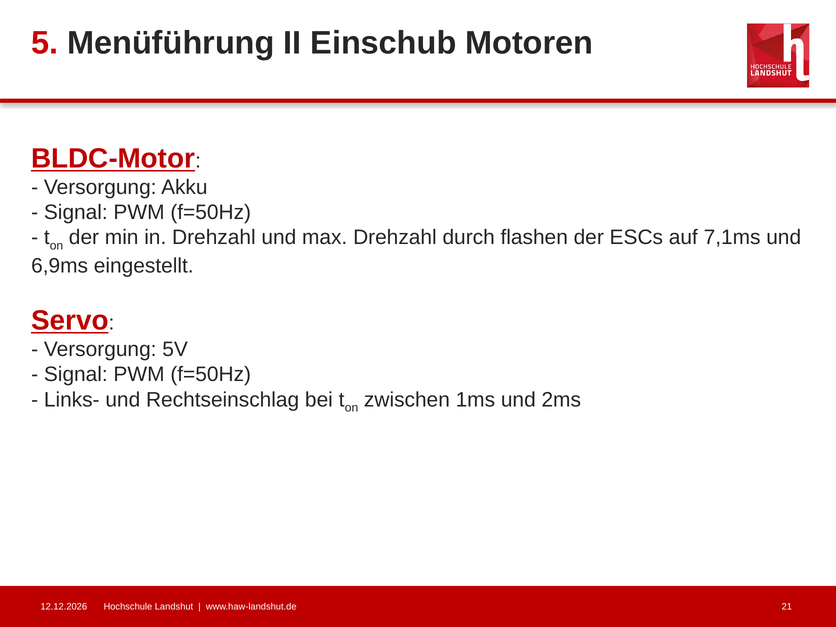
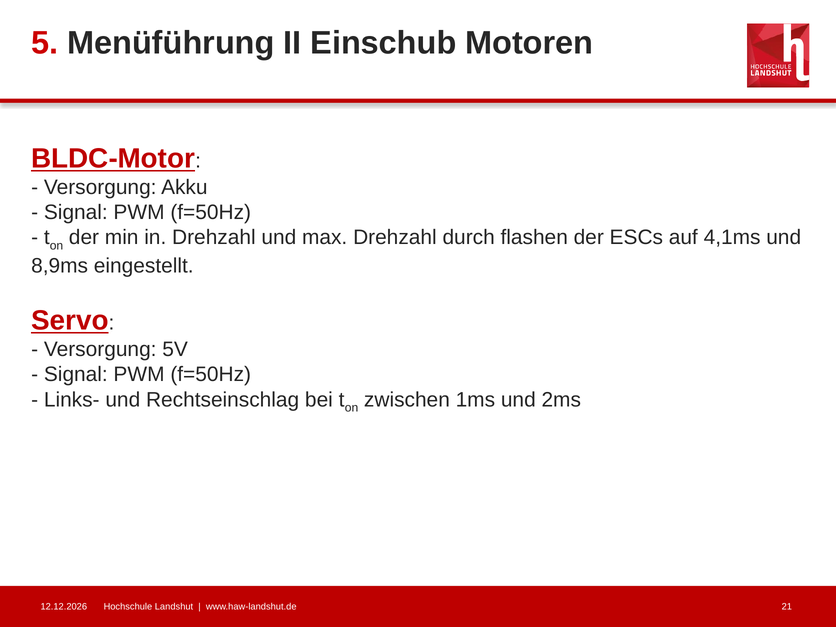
7,1ms: 7,1ms -> 4,1ms (732, 237)
6,9ms: 6,9ms -> 8,9ms (60, 266)
